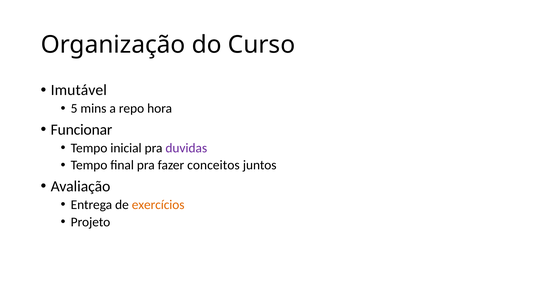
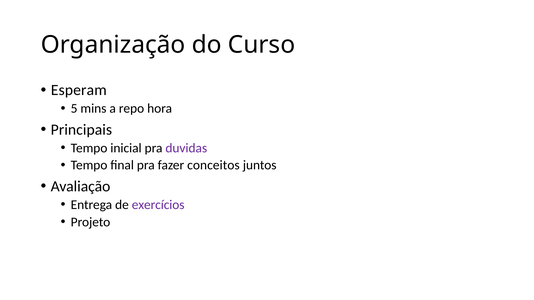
Imutável: Imutável -> Esperam (79, 90)
Funcionar: Funcionar -> Principais (81, 130)
exercícios colour: orange -> purple (158, 205)
